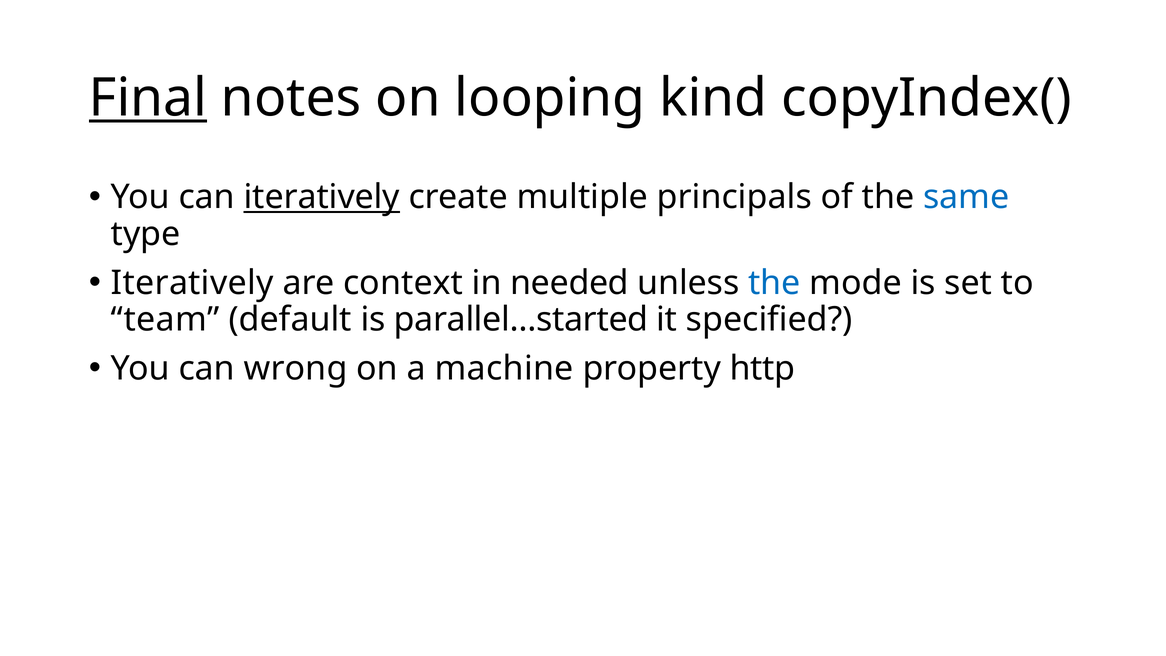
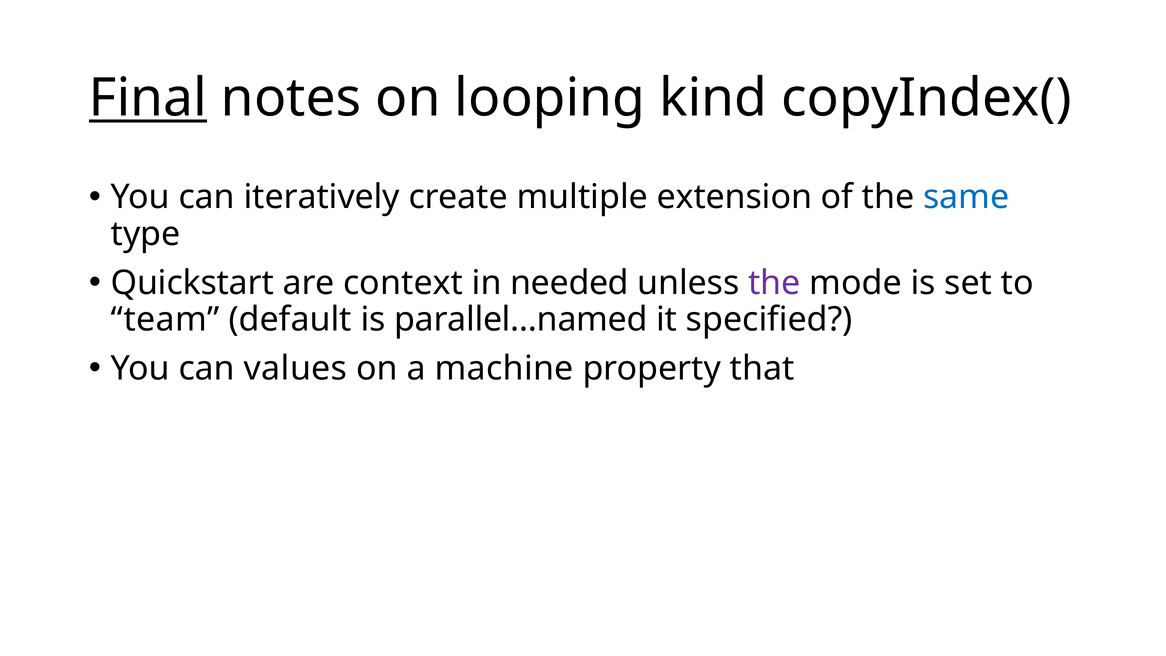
iteratively underline: present -> none (322, 197)
principals: principals -> extension (734, 197)
Iteratively: Iteratively -> Quickstart (192, 283)
the colour: blue -> purple (774, 283)
parallel…started: parallel…started -> parallel…named (521, 319)
wrong: wrong -> values (296, 368)
http: http -> that (762, 368)
